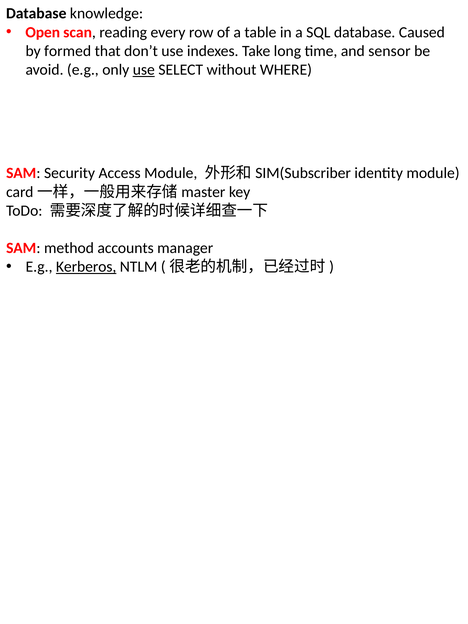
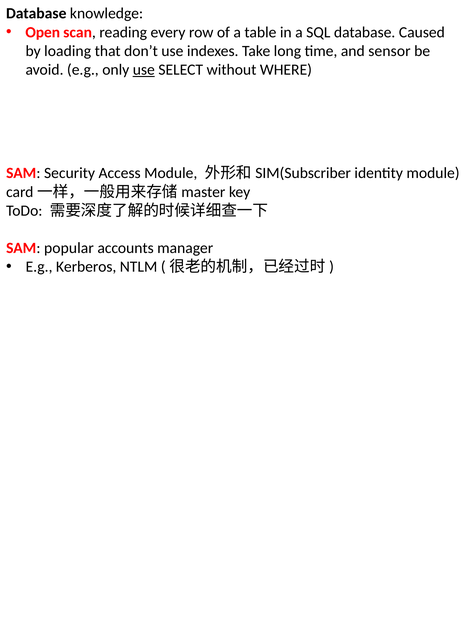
formed: formed -> loading (68, 51)
method: method -> popular (69, 248)
Kerberos underline: present -> none (86, 267)
